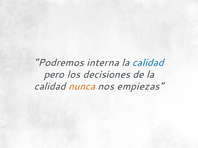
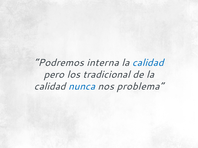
decisiones: decisiones -> tradicional (106, 75)
nunca colour: orange -> blue (82, 87)
empiezas: empiezas -> problema (140, 87)
